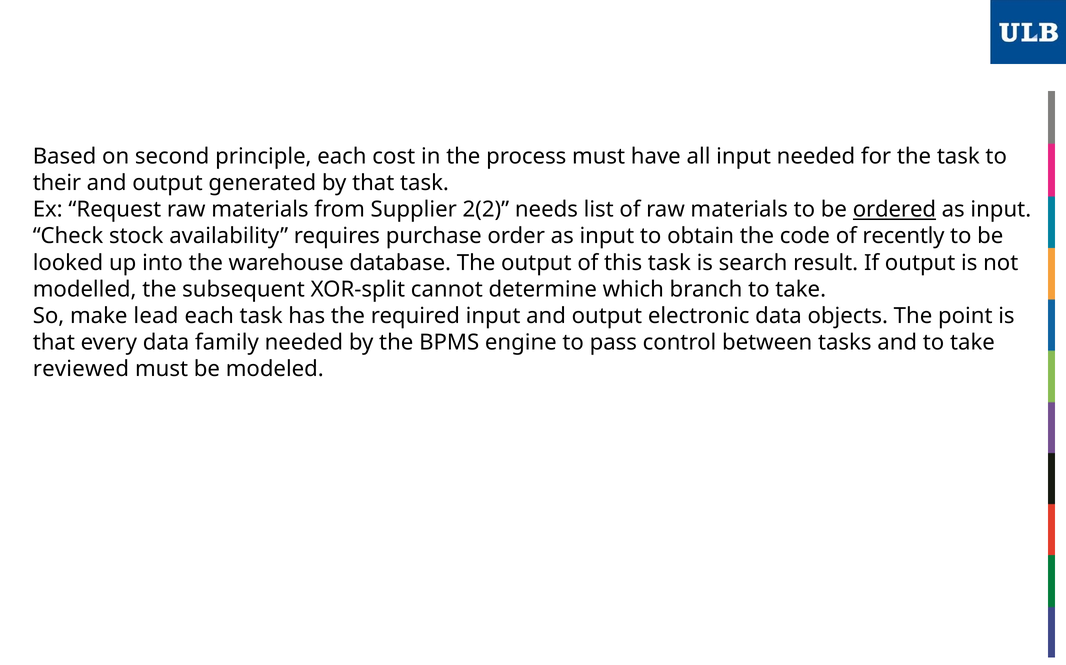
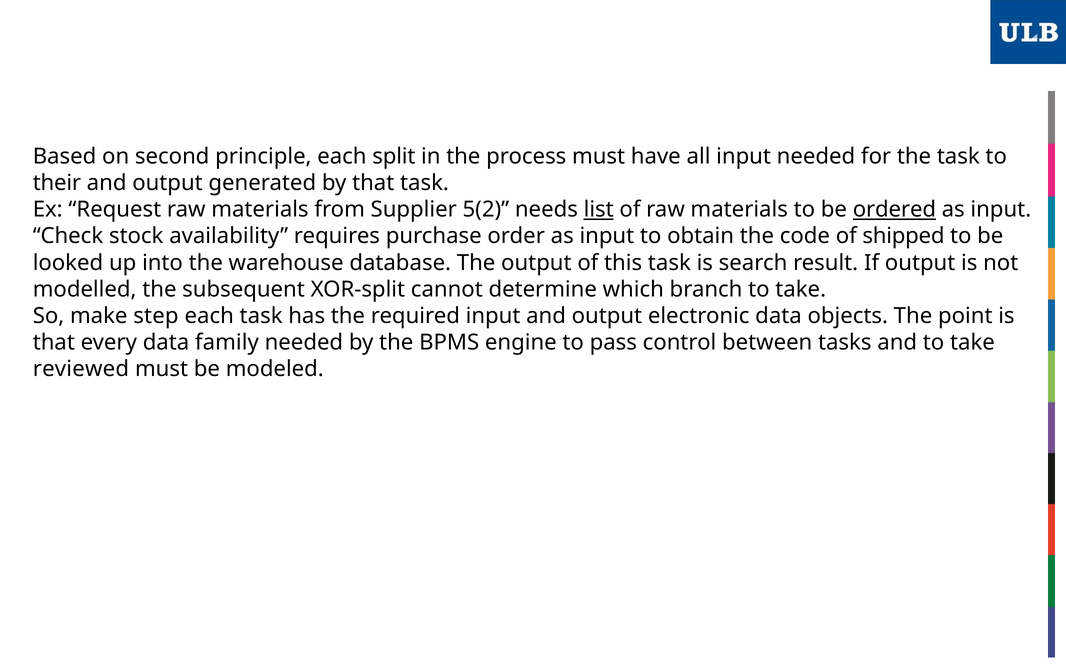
cost: cost -> split (394, 156)
2(2: 2(2 -> 5(2 (486, 210)
list underline: none -> present (599, 210)
recently: recently -> shipped (903, 236)
lead: lead -> step (156, 316)
